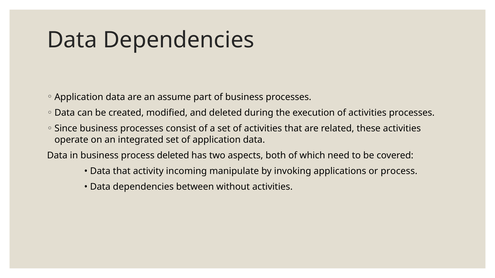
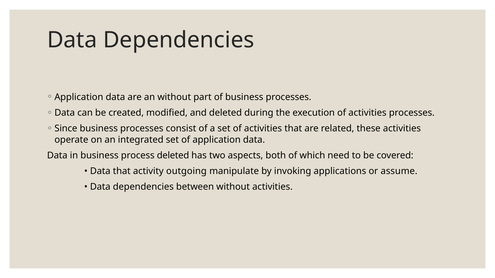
an assume: assume -> without (174, 97)
incoming: incoming -> outgoing (186, 171)
or process: process -> assume (399, 171)
